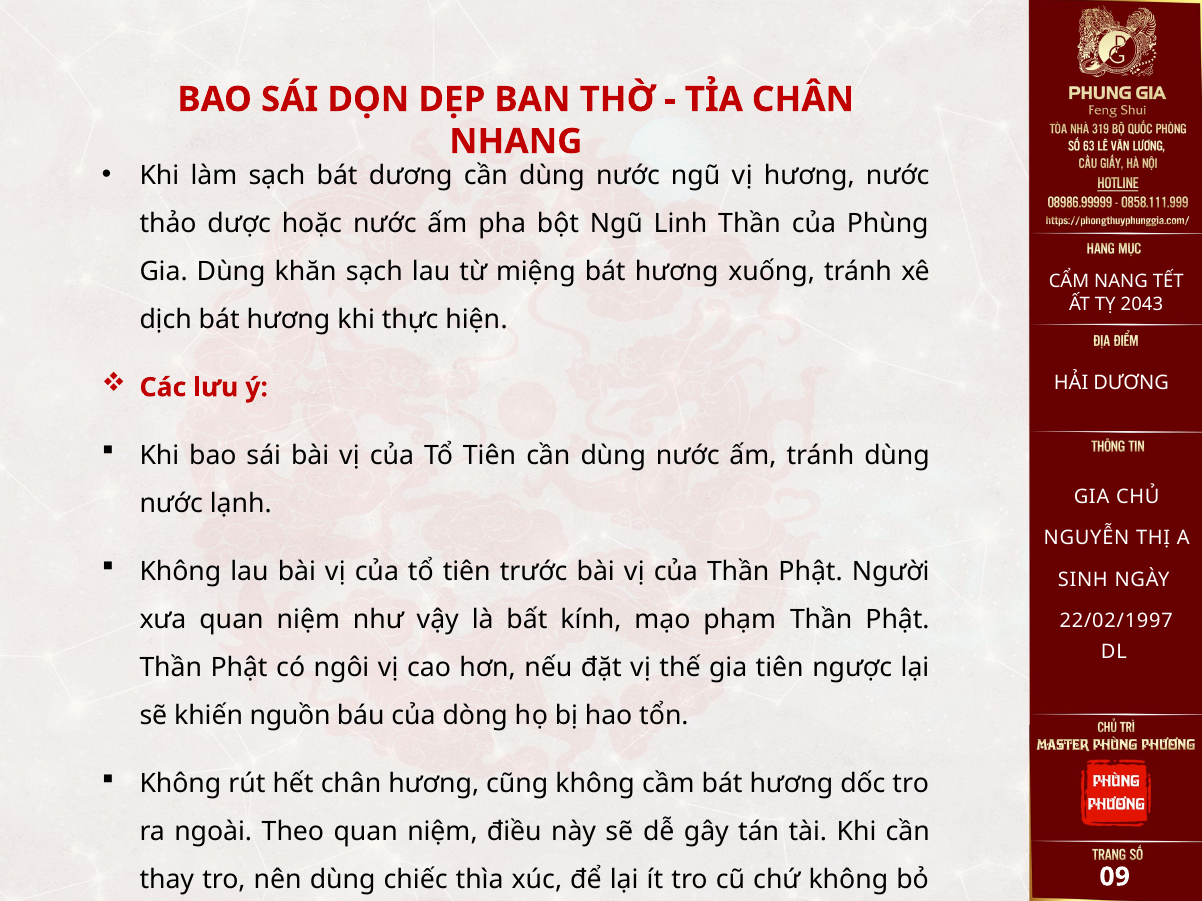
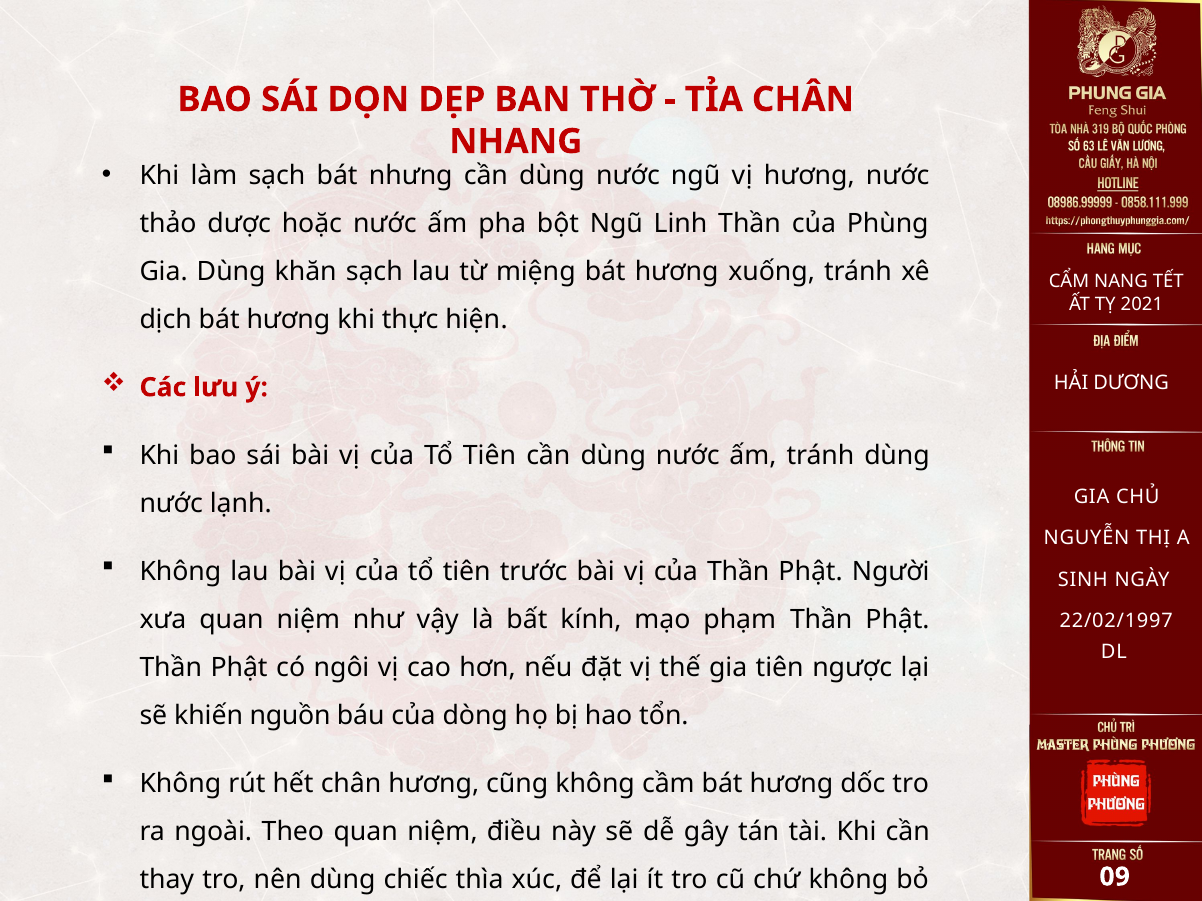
bát dương: dương -> nhưng (411, 175)
2043: 2043 -> 2021 (1142, 304)
